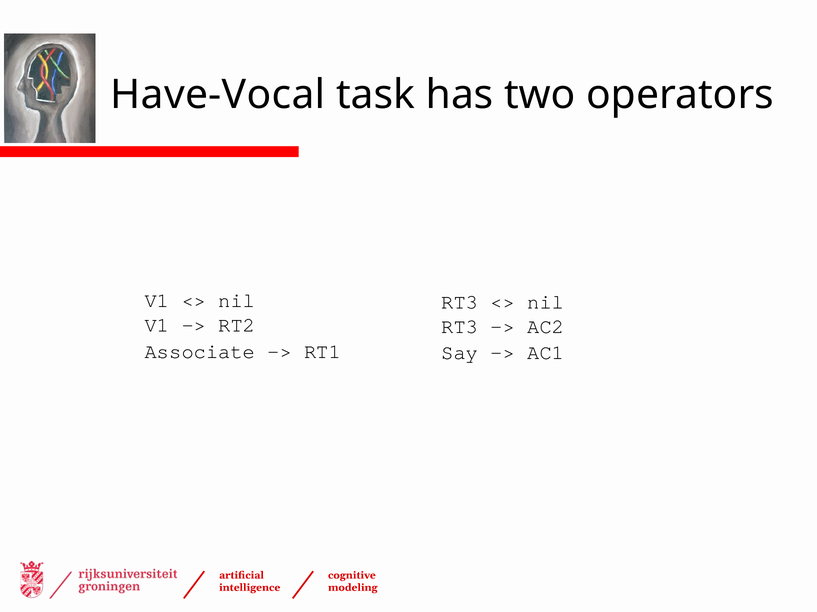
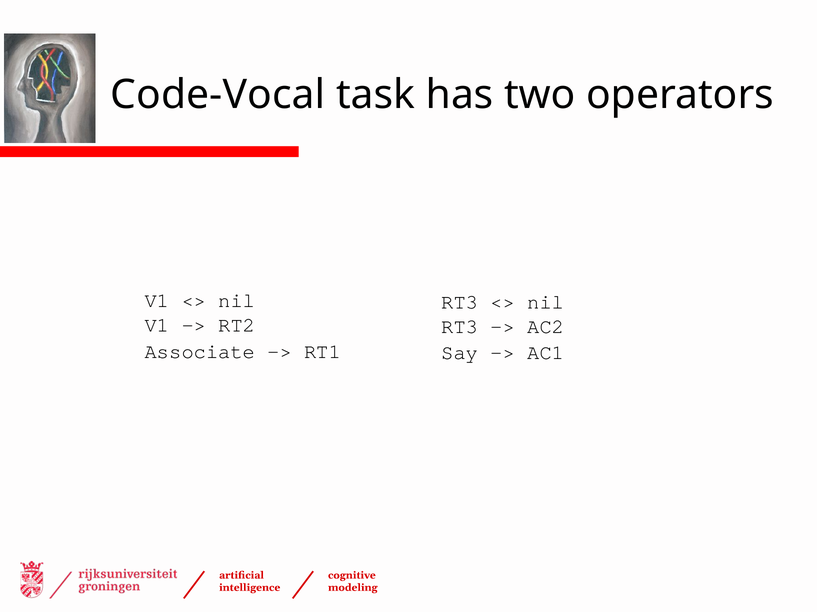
Have-Vocal: Have-Vocal -> Code-Vocal (218, 95)
